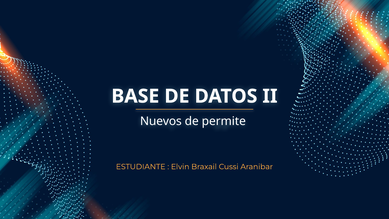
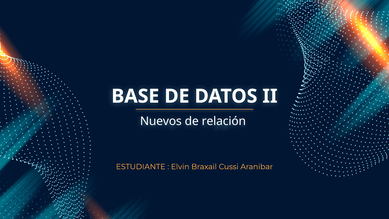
permite: permite -> relación (224, 121)
